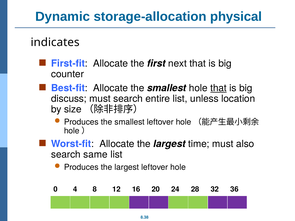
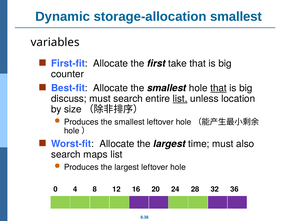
storage-allocation physical: physical -> smallest (236, 17)
indicates: indicates -> variables (55, 42)
next: next -> take (177, 64)
list underline: none -> present (180, 99)
same: same -> maps (95, 155)
